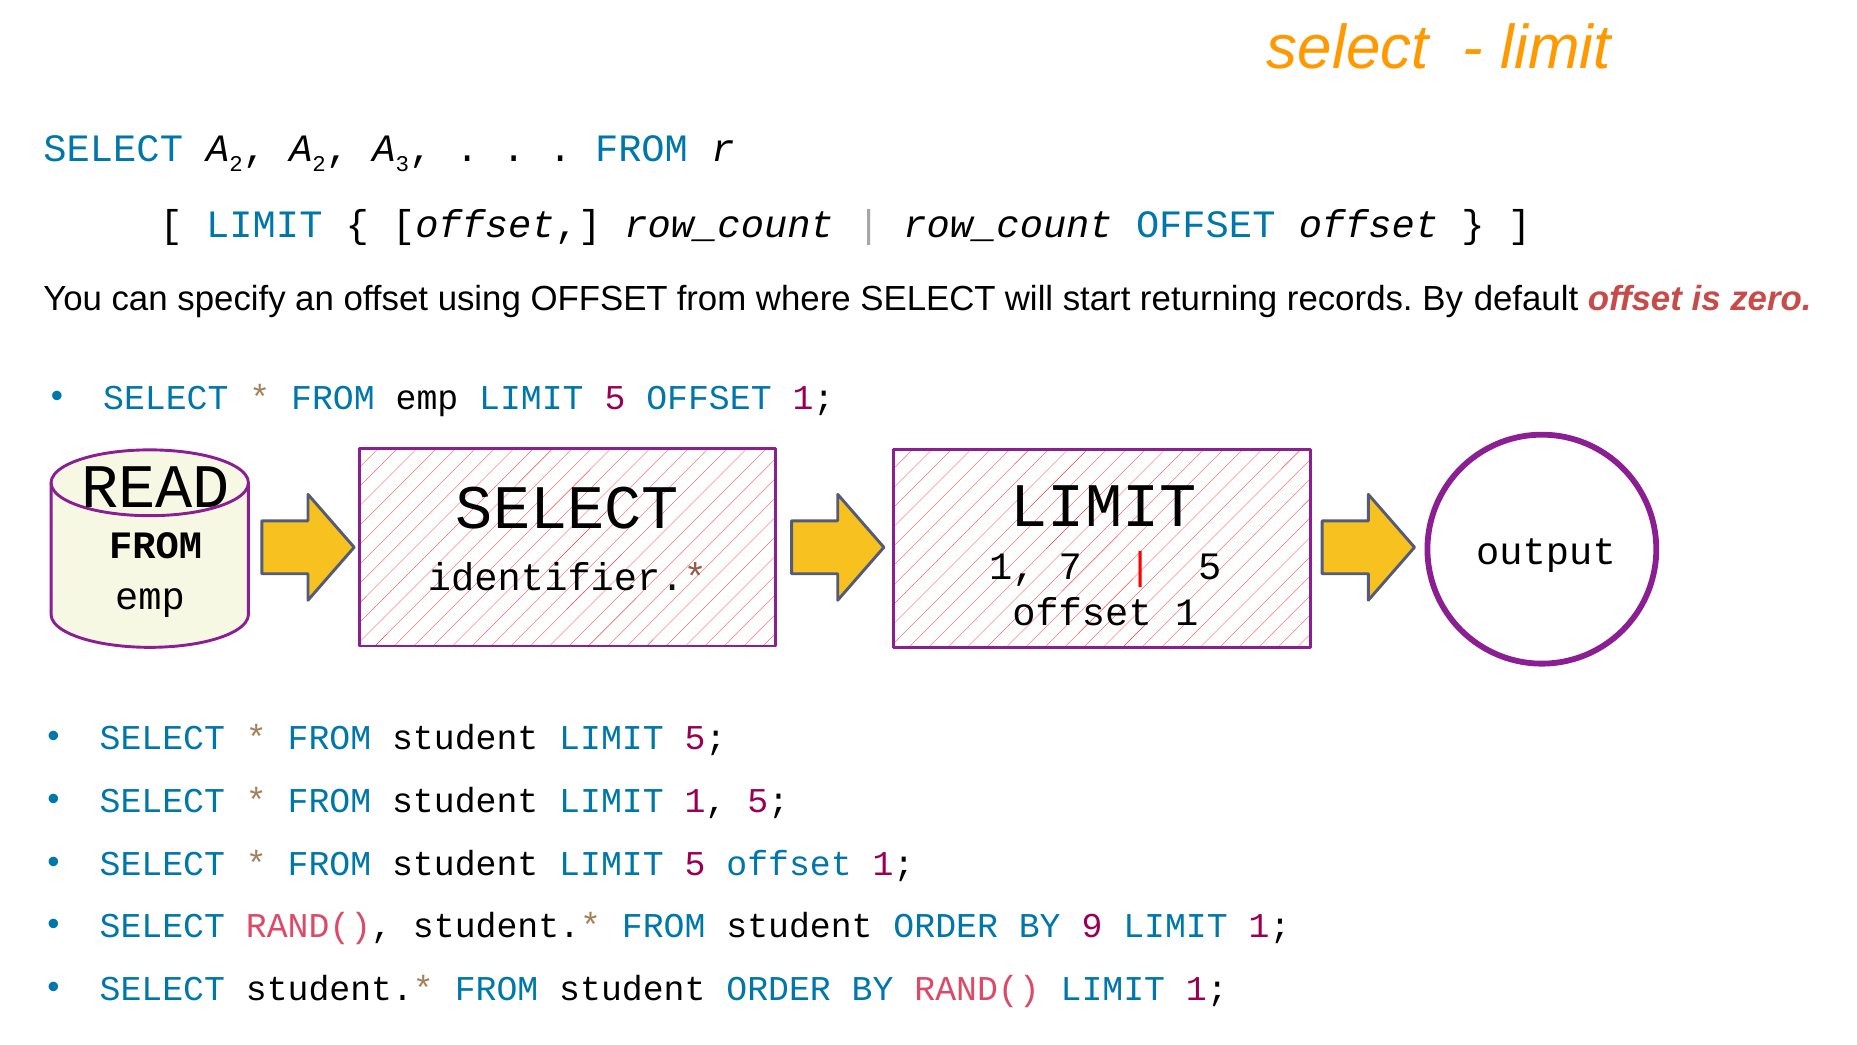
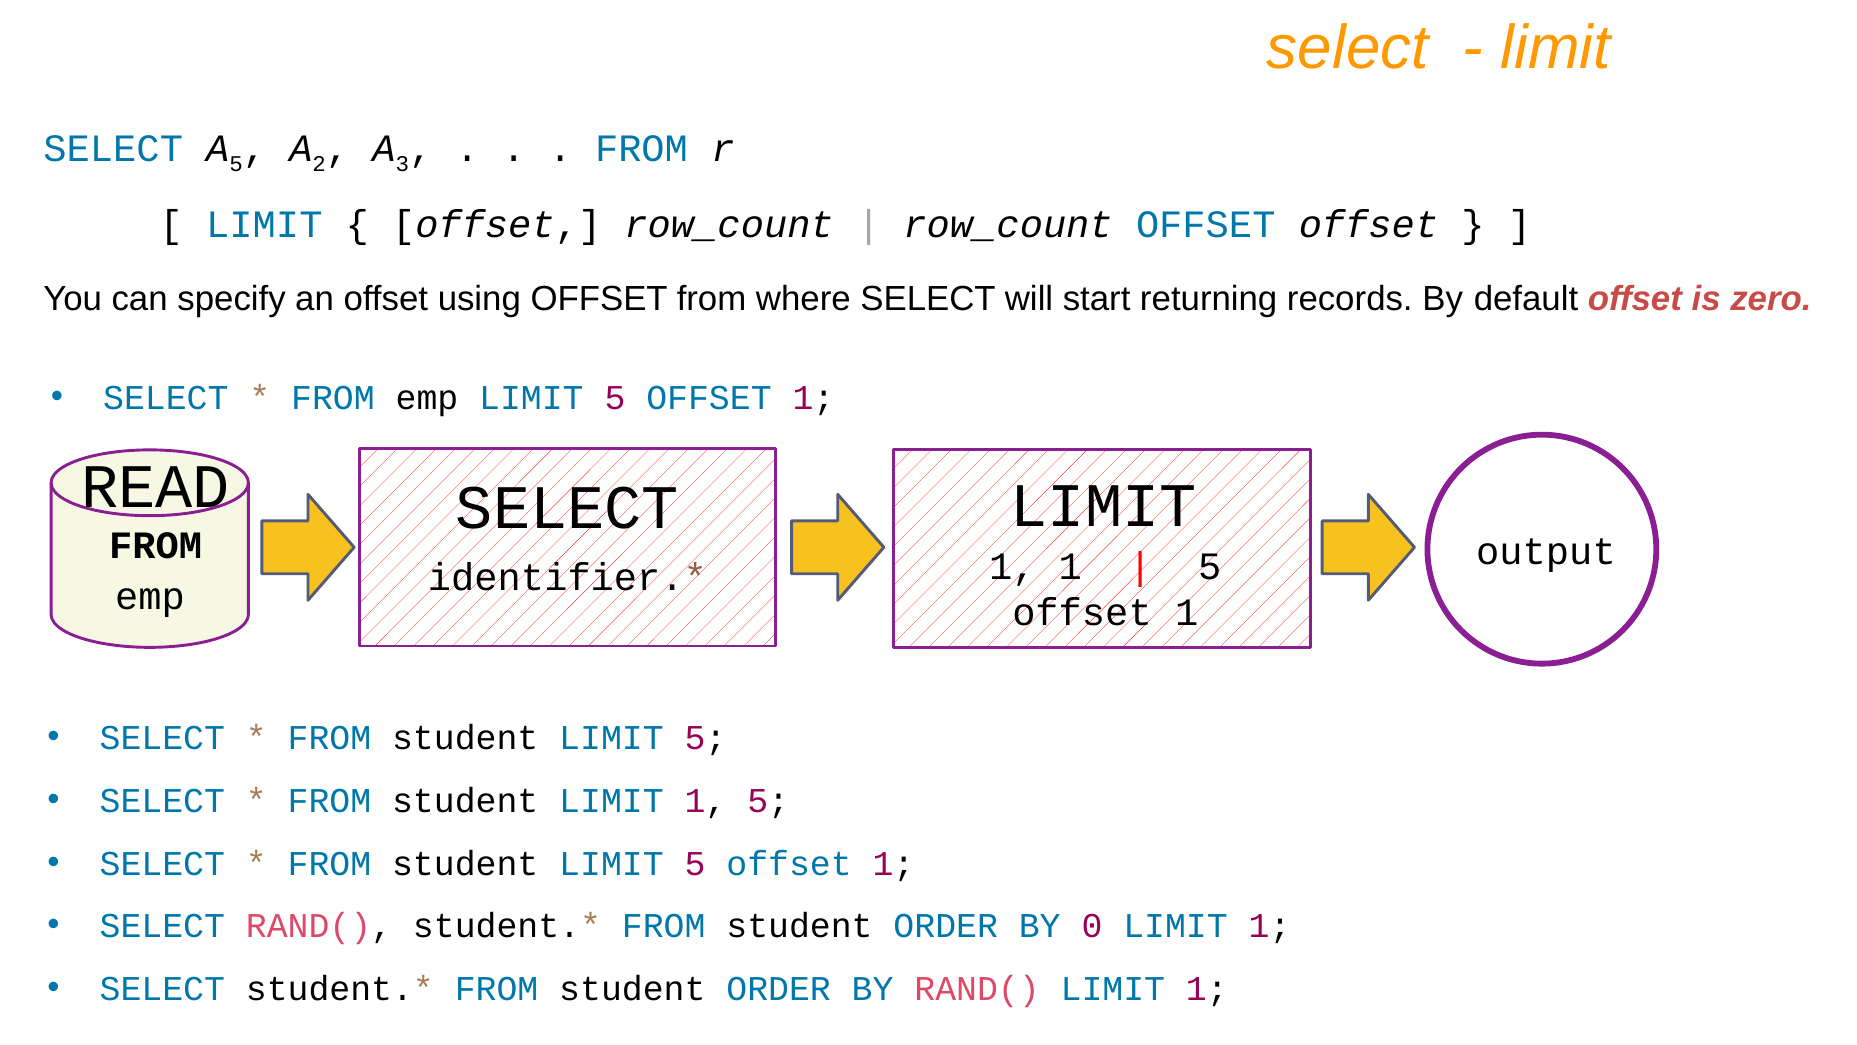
2: 2 -> 5 (236, 164)
1 7: 7 -> 1 (1070, 566)
9: 9 -> 0 (1092, 926)
